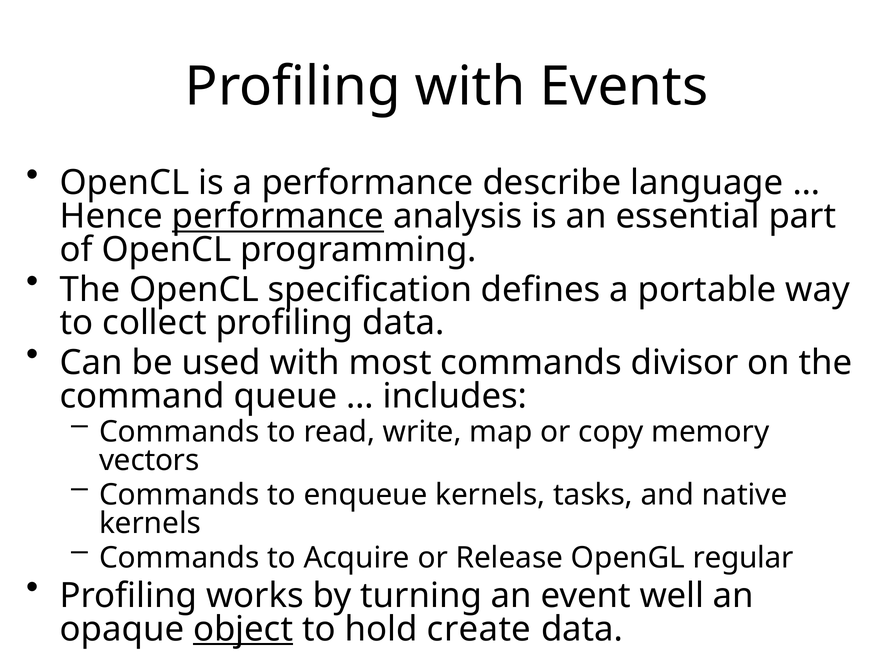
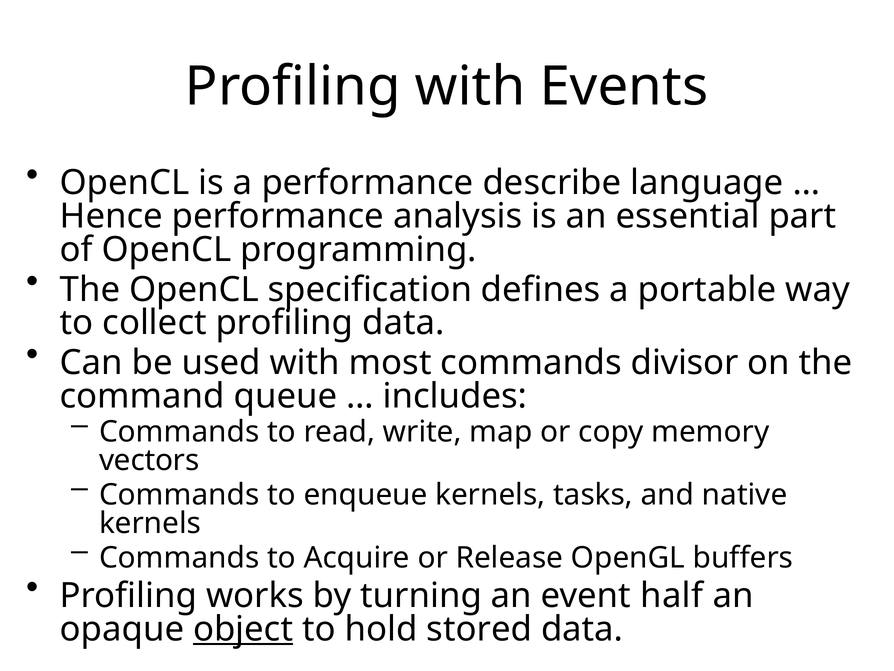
performance underline: present -> none (278, 216)
regular: regular -> buffers (743, 557)
well: well -> half (672, 595)
create: create -> stored (479, 629)
